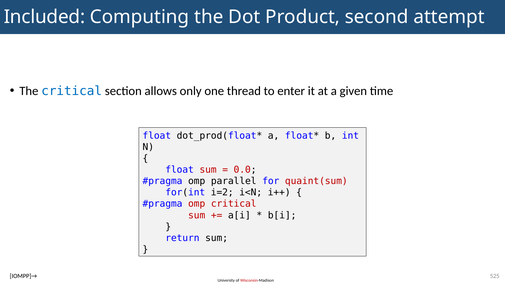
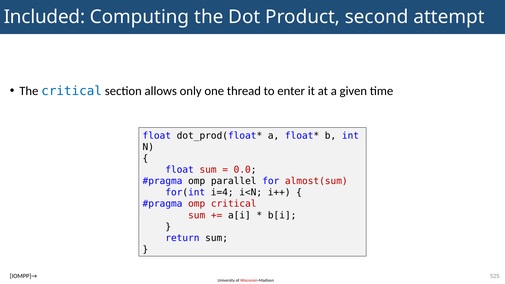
quaint(sum: quaint(sum -> almost(sum (316, 181)
i=2: i=2 -> i=4 (222, 193)
